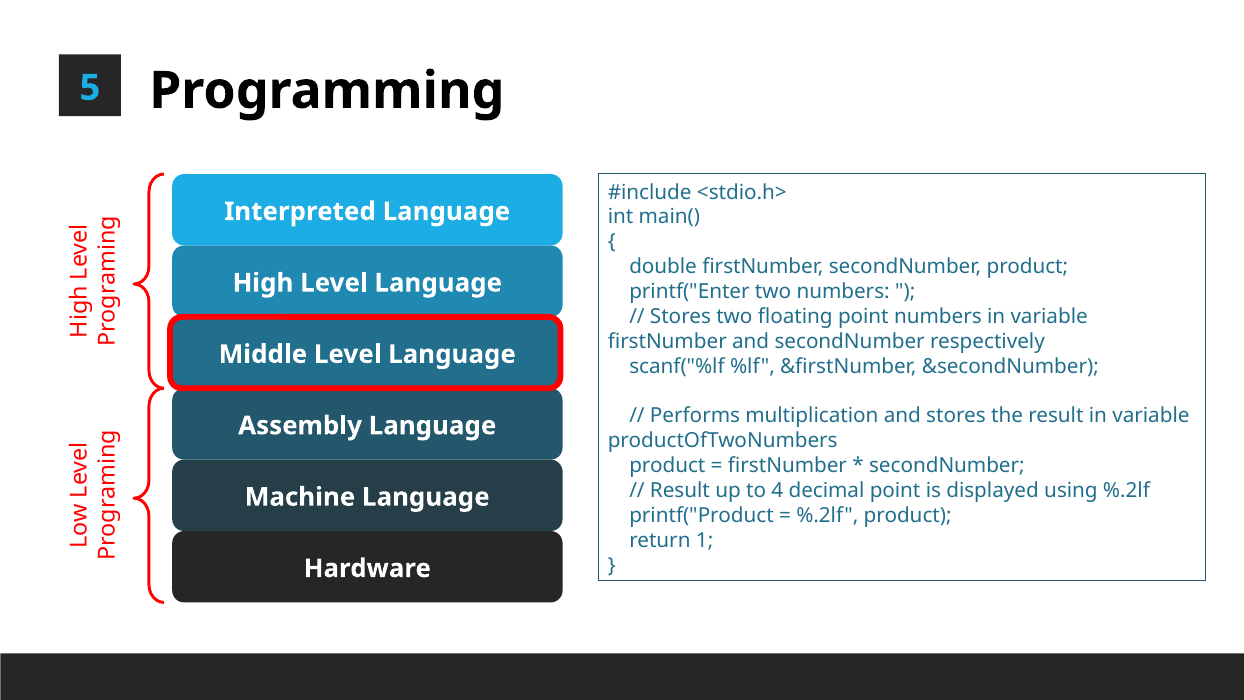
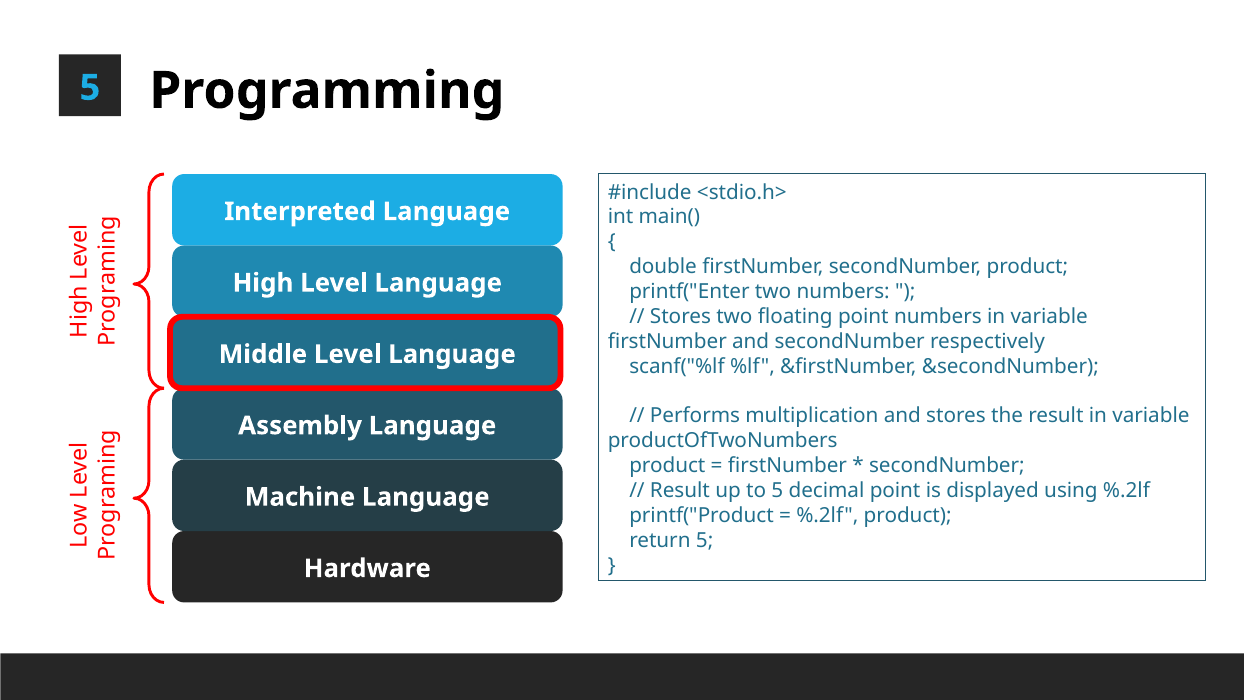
to 4: 4 -> 5 (777, 491)
return 1: 1 -> 5 (705, 540)
